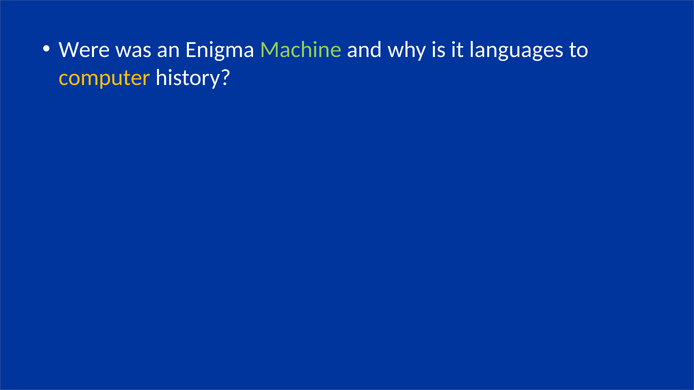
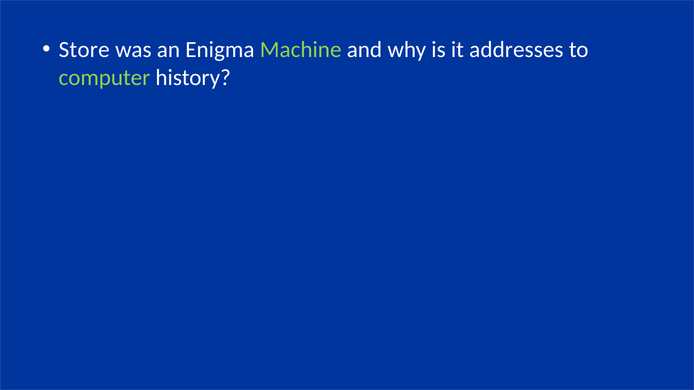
Were: Were -> Store (84, 50)
languages: languages -> addresses (516, 50)
computer colour: yellow -> light green (104, 77)
